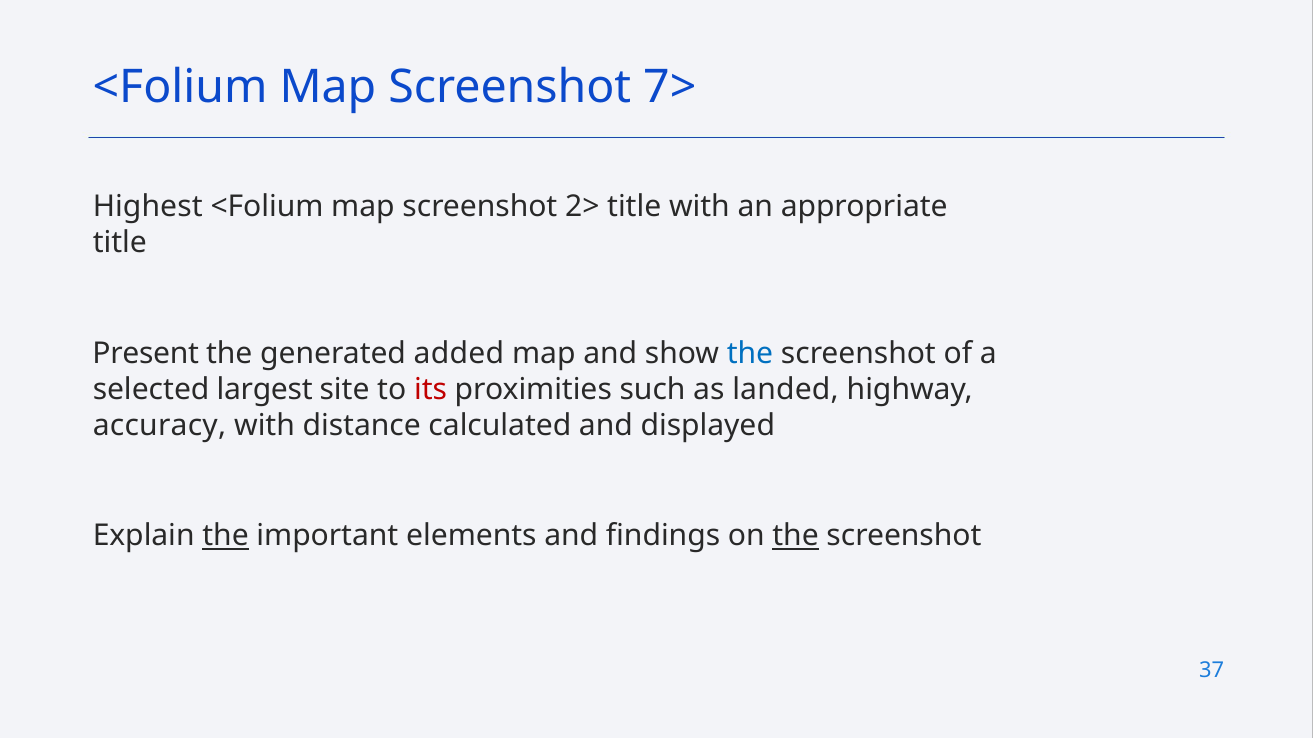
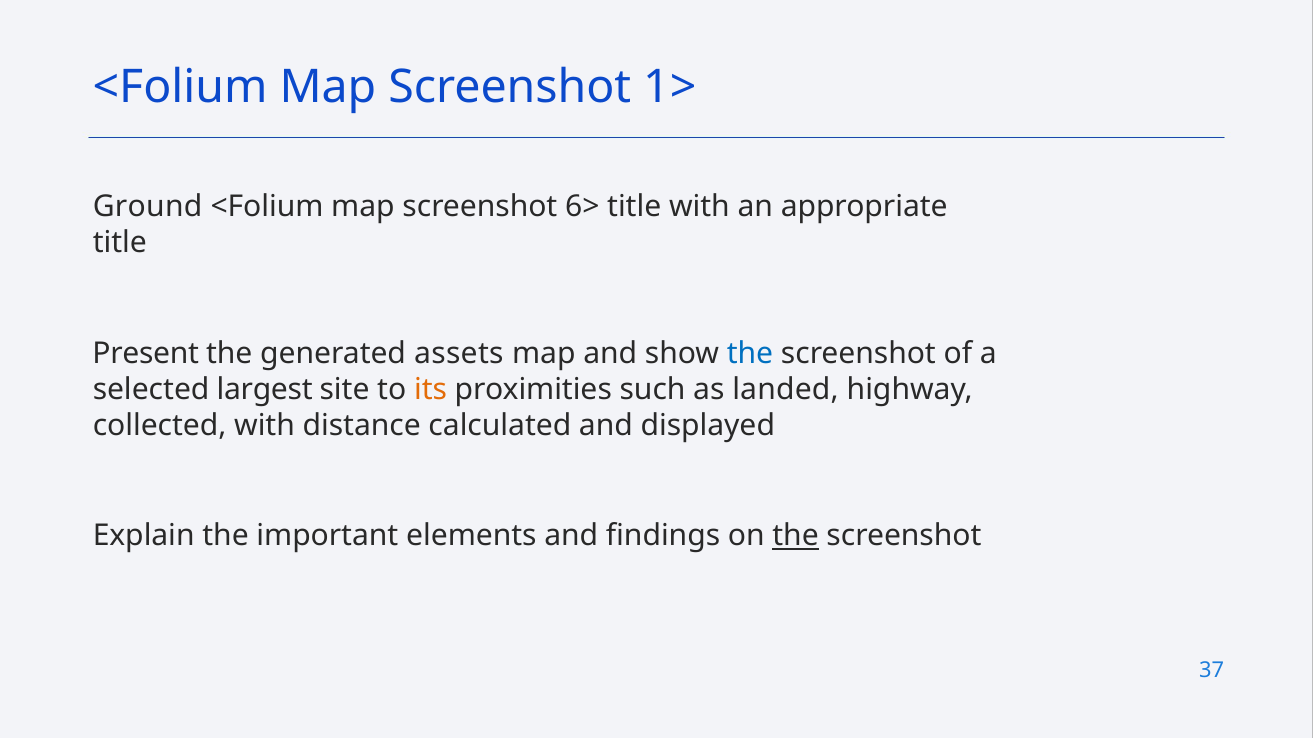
7>: 7> -> 1> (670, 88)
Highest: Highest -> Ground (148, 207)
2>: 2> -> 6> (582, 207)
added: added -> assets (459, 354)
its colour: red -> orange (431, 390)
accuracy: accuracy -> collected (160, 426)
the underline: present -> none (226, 536)
